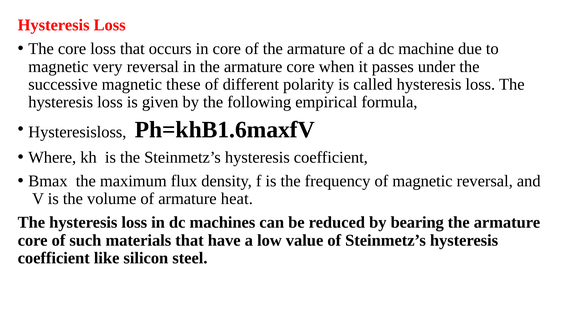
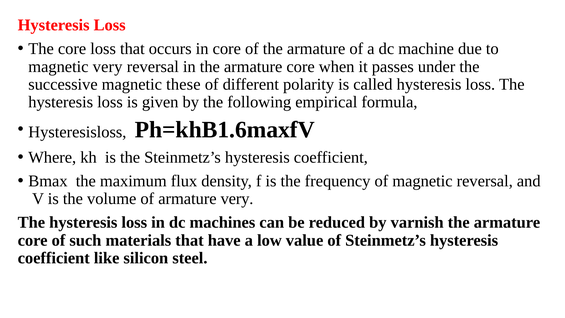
armature heat: heat -> very (237, 199)
bearing: bearing -> varnish (417, 222)
